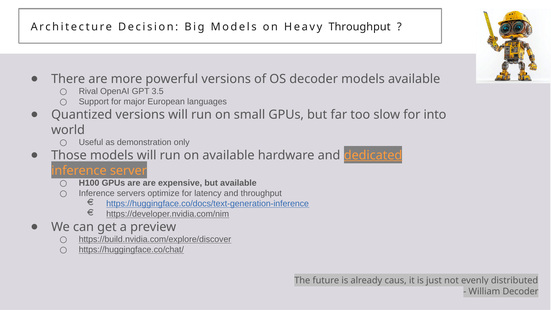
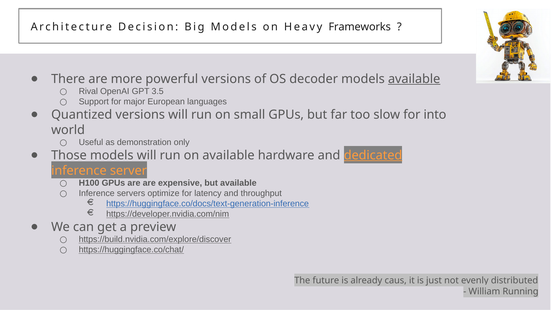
Heavy Throughput: Throughput -> Frameworks (360, 27)
available underline: none -> present (414, 79)
William Decoder: Decoder -> Running (521, 291)
